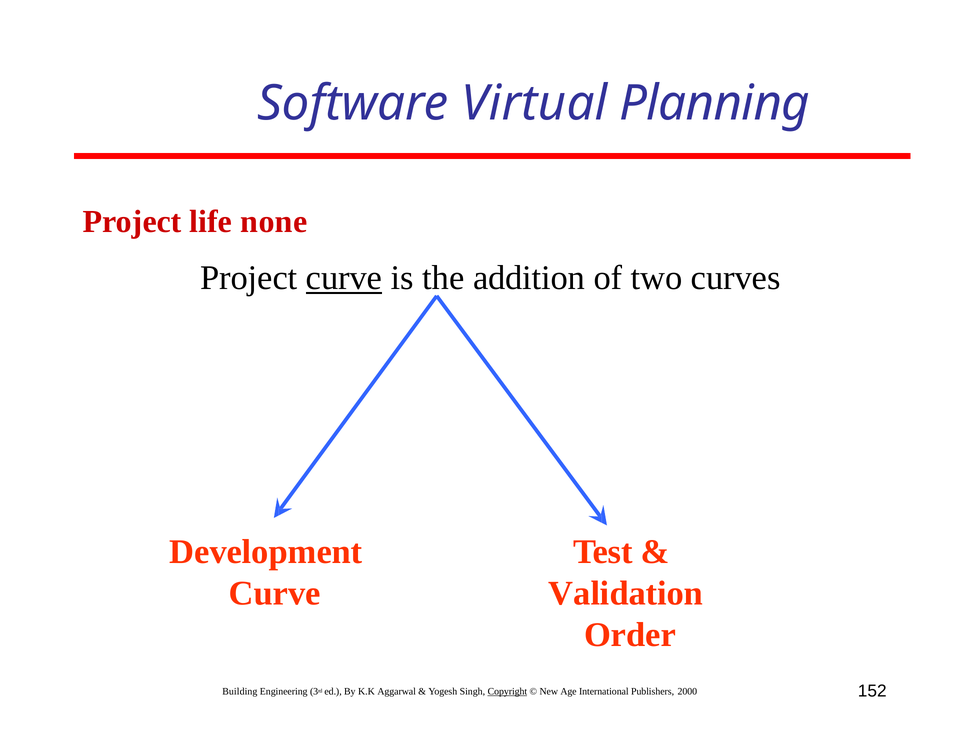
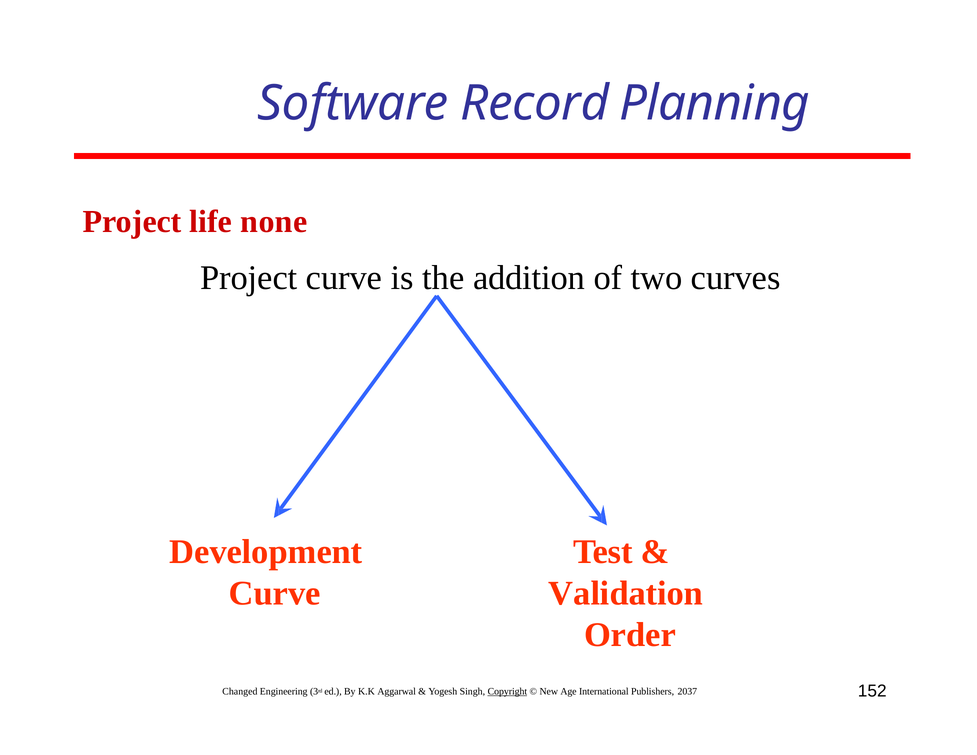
Virtual: Virtual -> Record (535, 104)
curve underline: present -> none (344, 278)
Building: Building -> Changed (240, 692)
2000: 2000 -> 2037 (687, 692)
